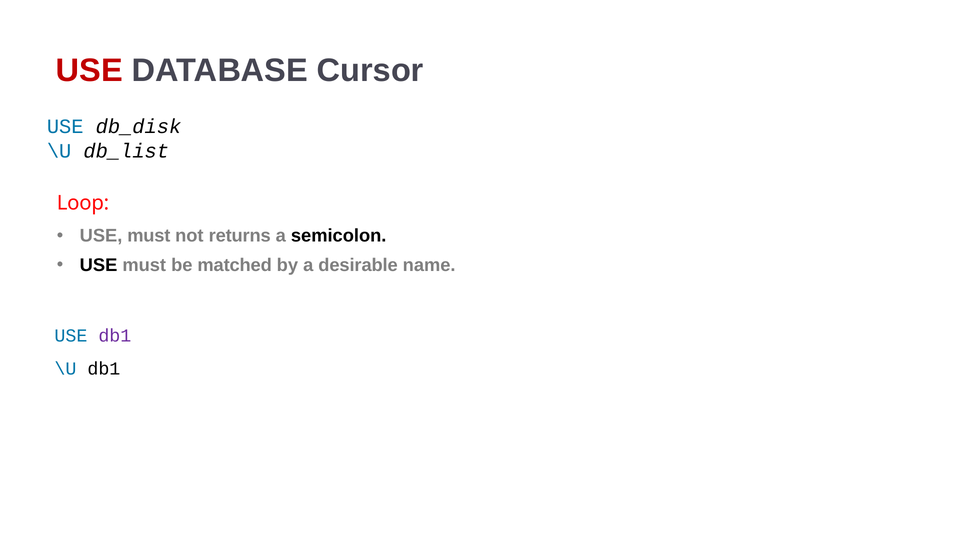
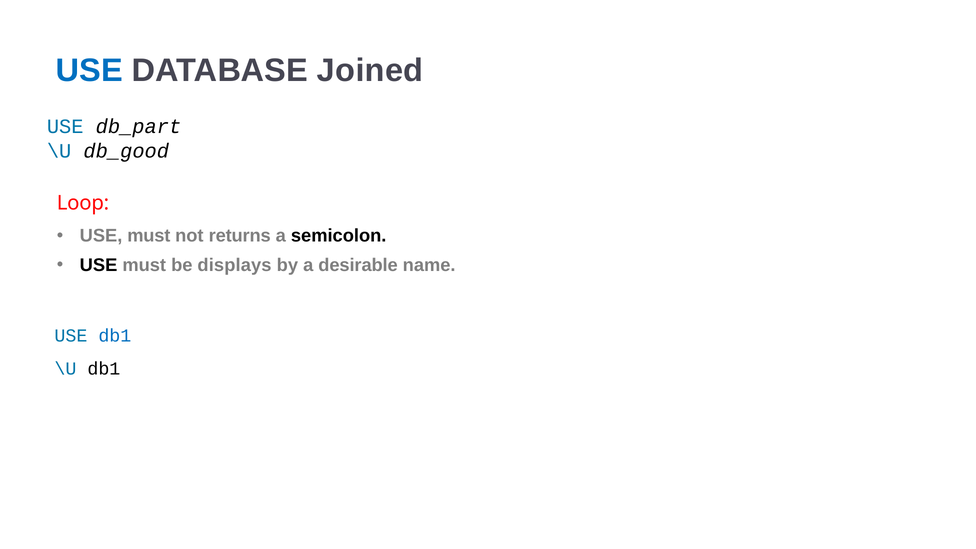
USE colour: red -> blue (89, 71)
Cursor: Cursor -> Joined (370, 71)
db_disk: db_disk -> db_part (138, 126)
db_list: db_list -> db_good (126, 151)
matched: matched -> displays (235, 265)
db1 colour: purple -> blue (115, 336)
